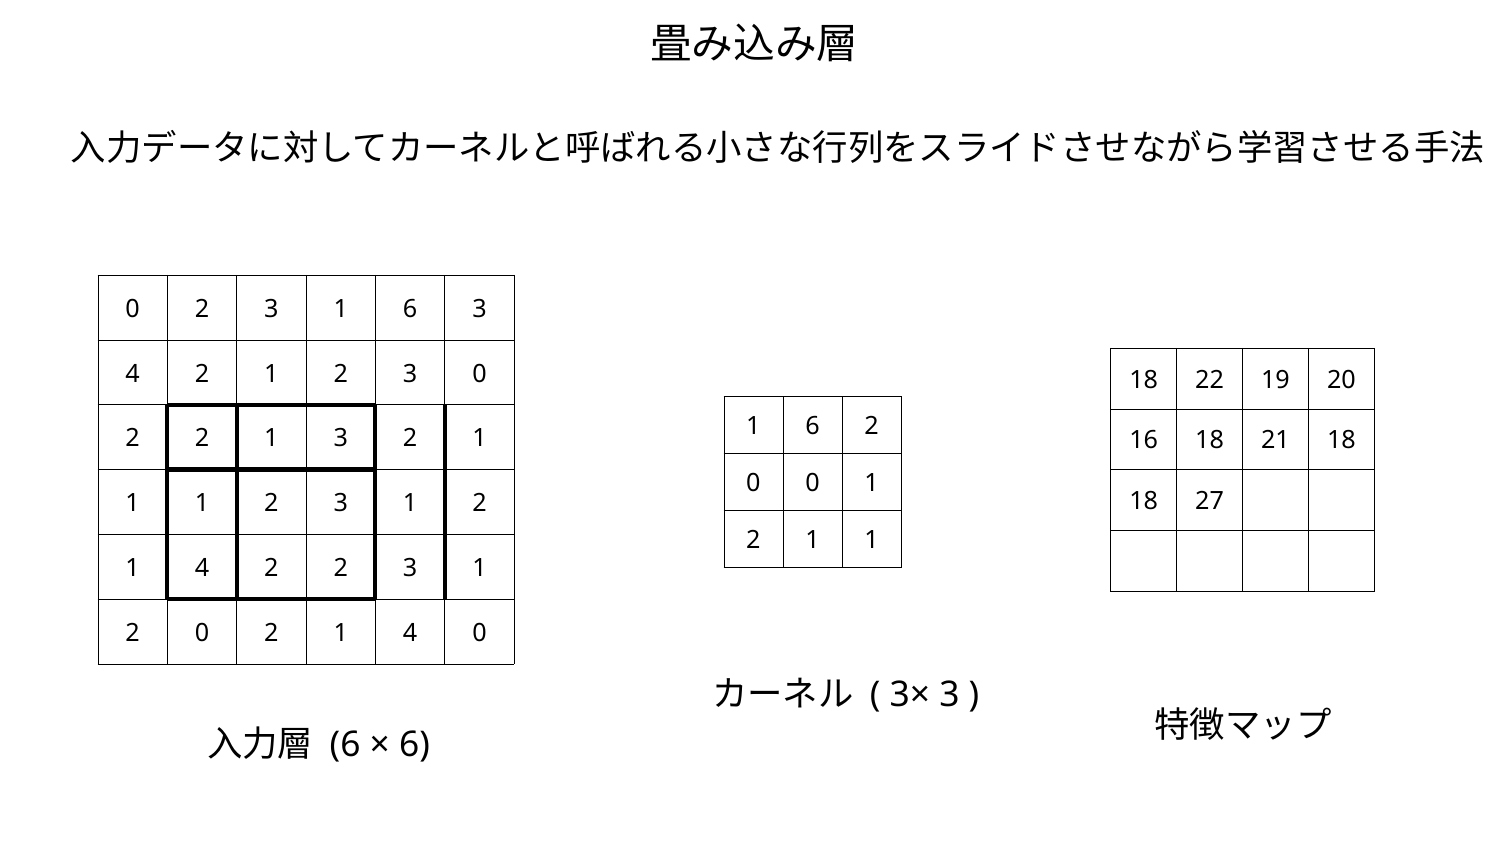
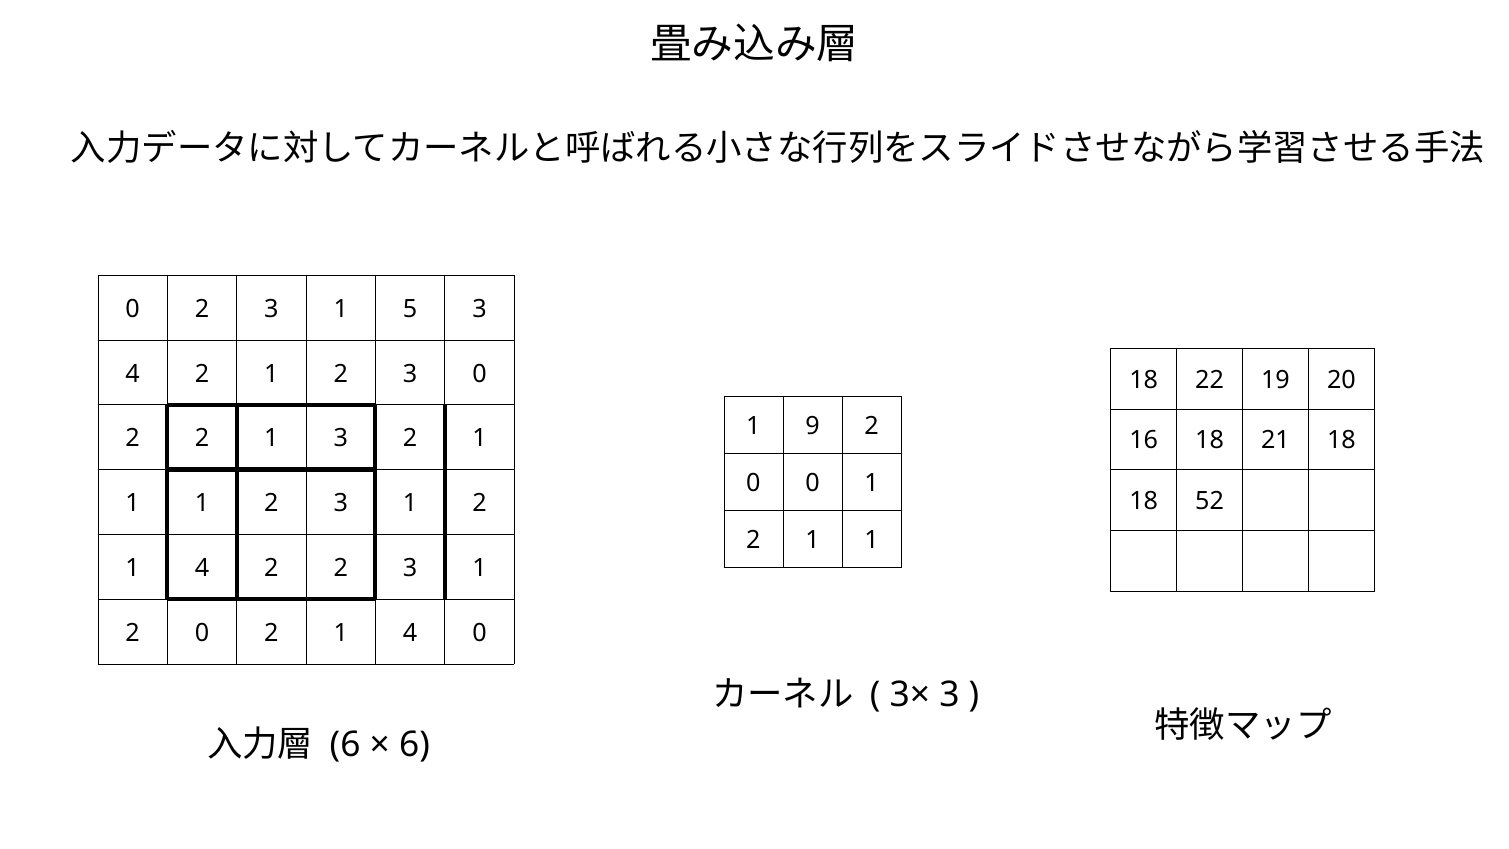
3 1 6: 6 -> 5 (410, 309)
6: 6 -> 9 (812, 426)
27: 27 -> 52 (1210, 501)
